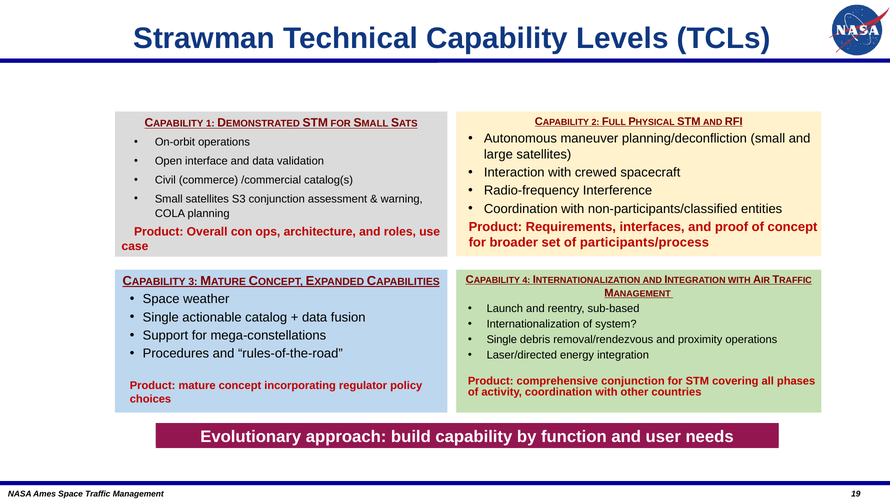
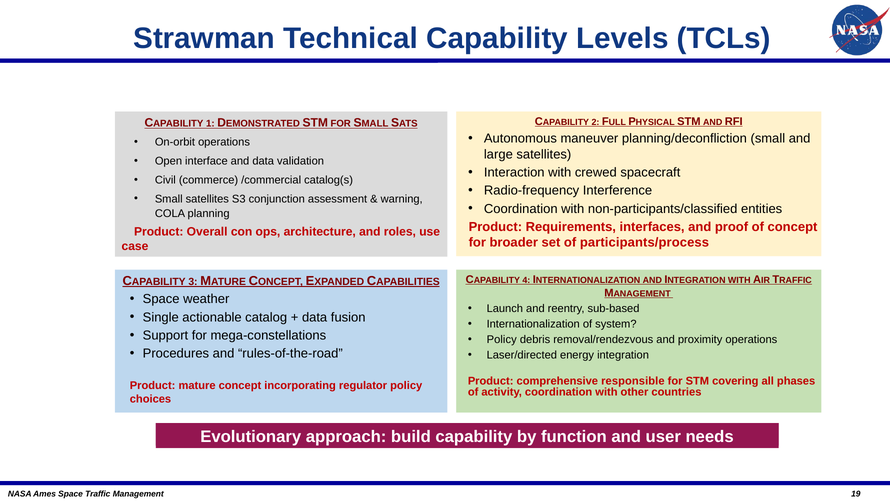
Single: Single -> Policy (502, 339)
comprehensive conjunction: conjunction -> responsible (633, 381)
